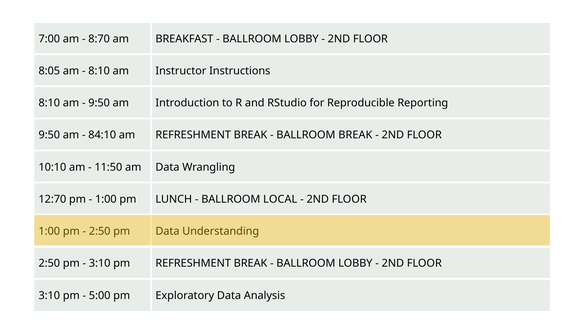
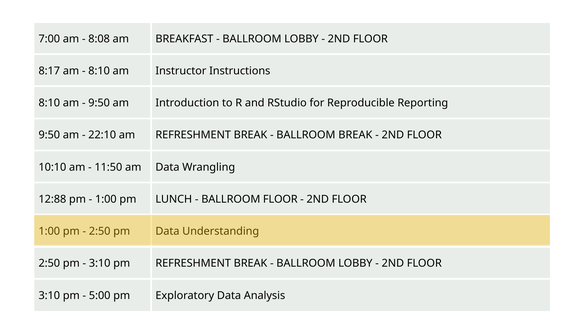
8:70: 8:70 -> 8:08 (99, 39)
8:05: 8:05 -> 8:17 (49, 71)
84:10: 84:10 -> 22:10 (102, 135)
12:70: 12:70 -> 12:88 (52, 199)
BALLROOM LOCAL: LOCAL -> FLOOR (280, 199)
